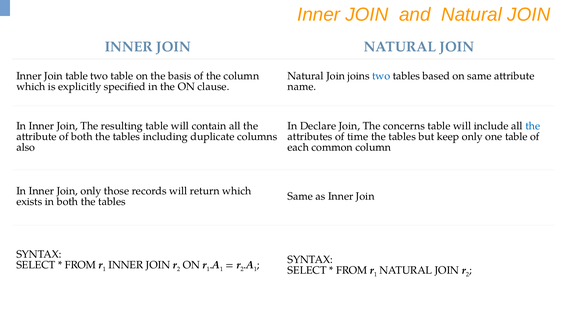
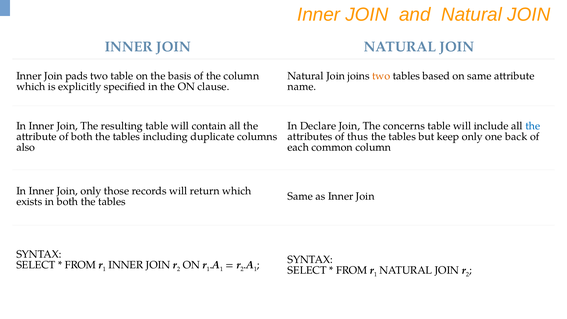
Join table: table -> pads (77, 76)
two colour: blue -> orange (381, 76)
time: time -> thus (358, 137)
one table: table -> back (516, 137)
